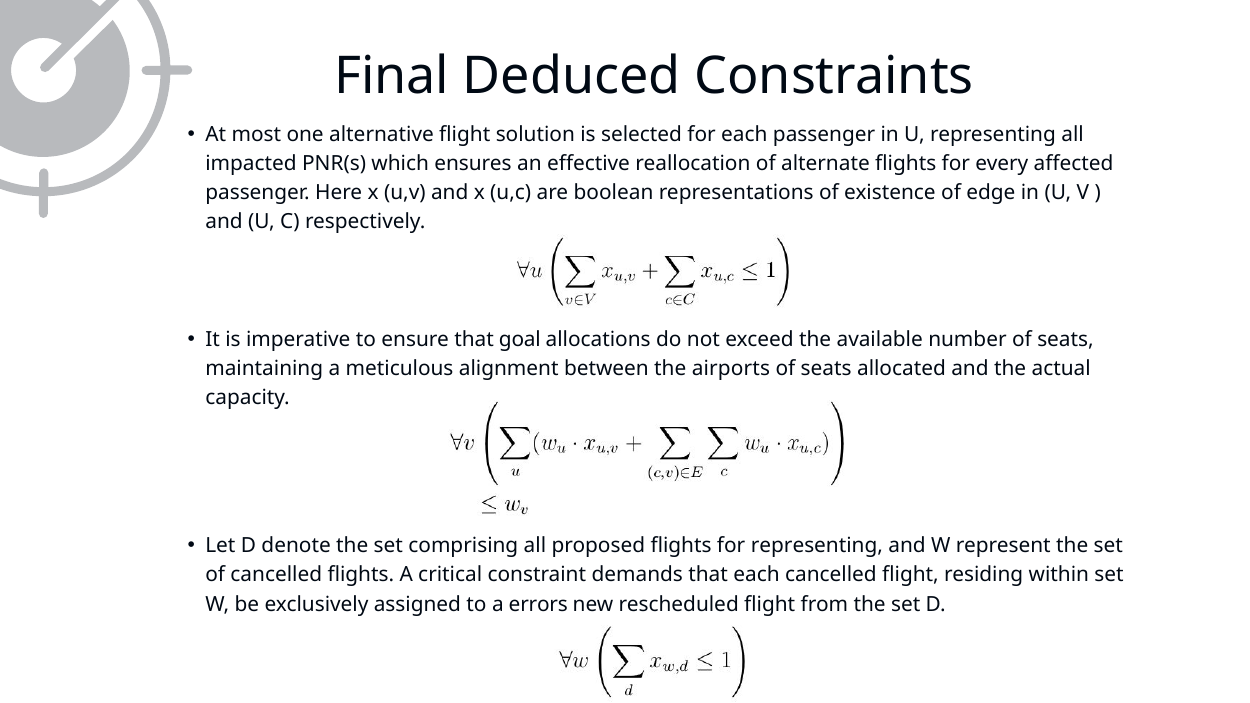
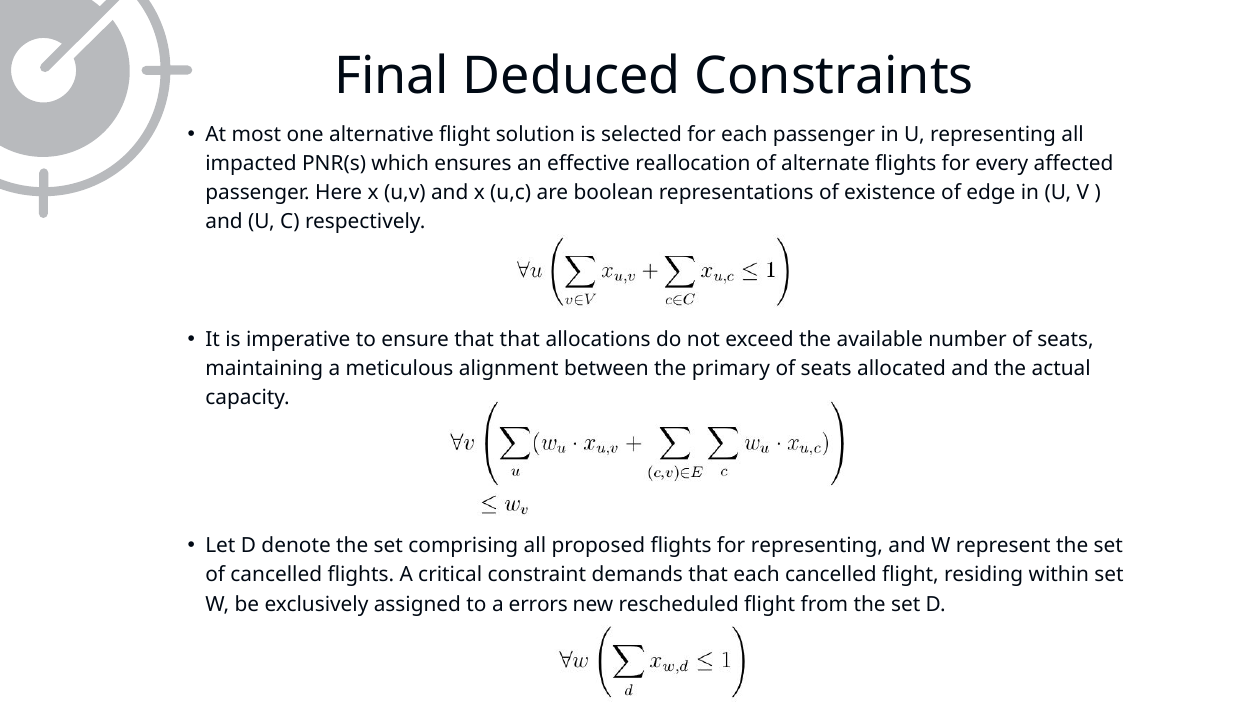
that goal: goal -> that (520, 340)
airports: airports -> primary (731, 369)
